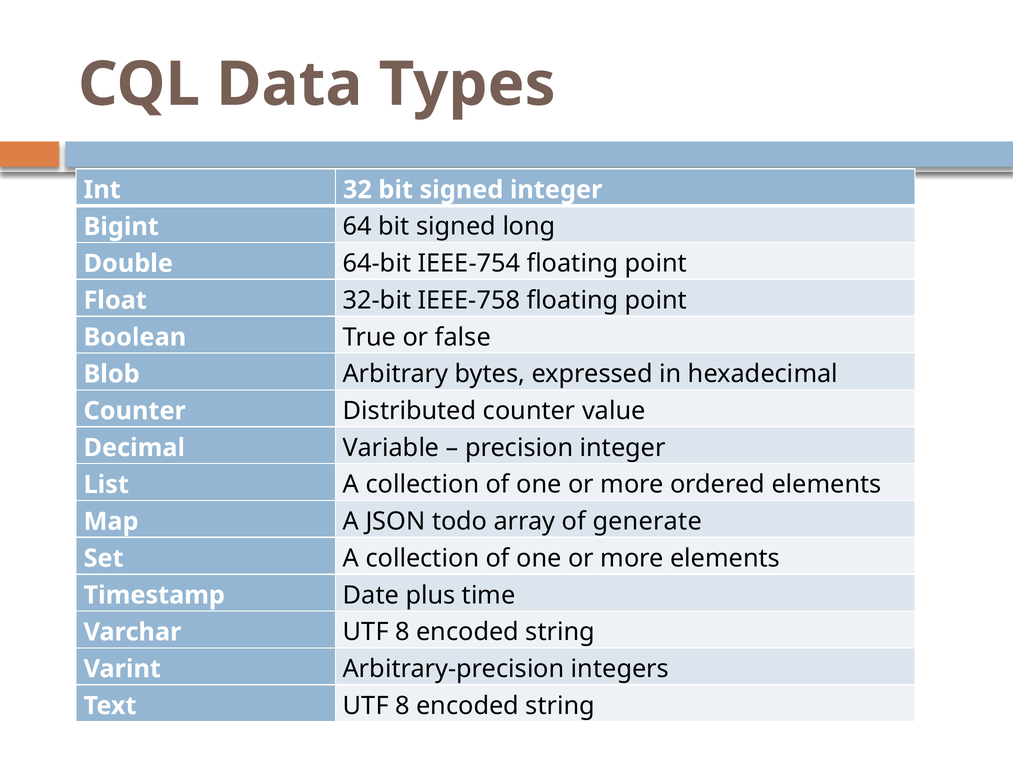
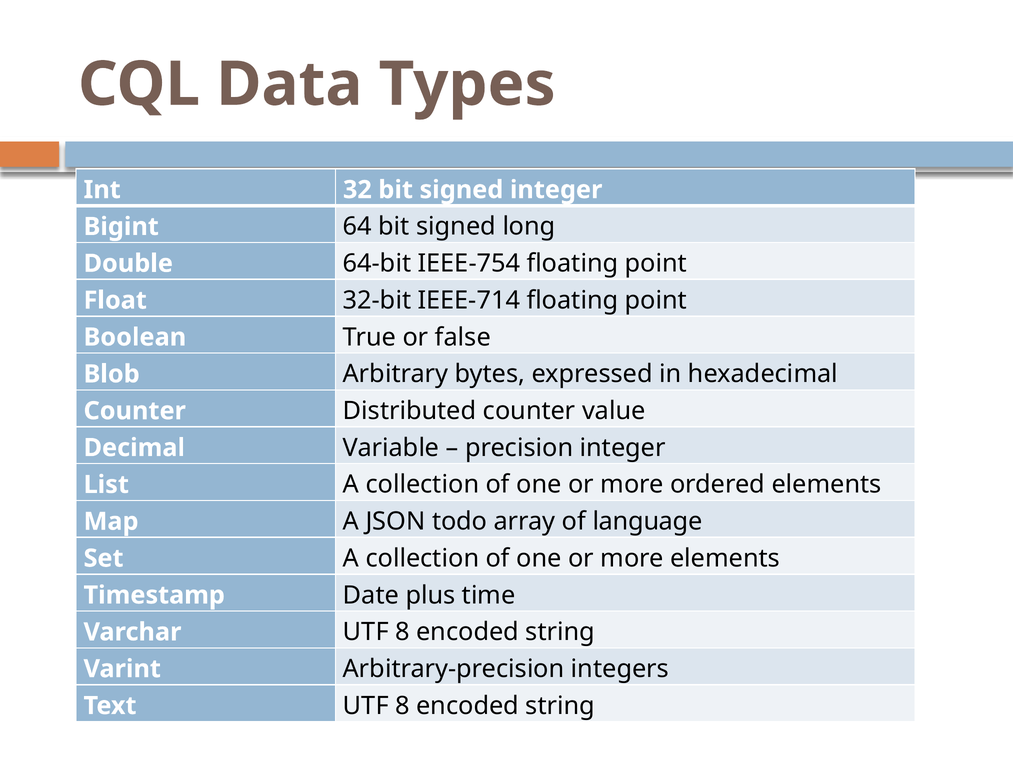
IEEE-758: IEEE-758 -> IEEE-714 (469, 301)
generate: generate -> language (648, 522)
